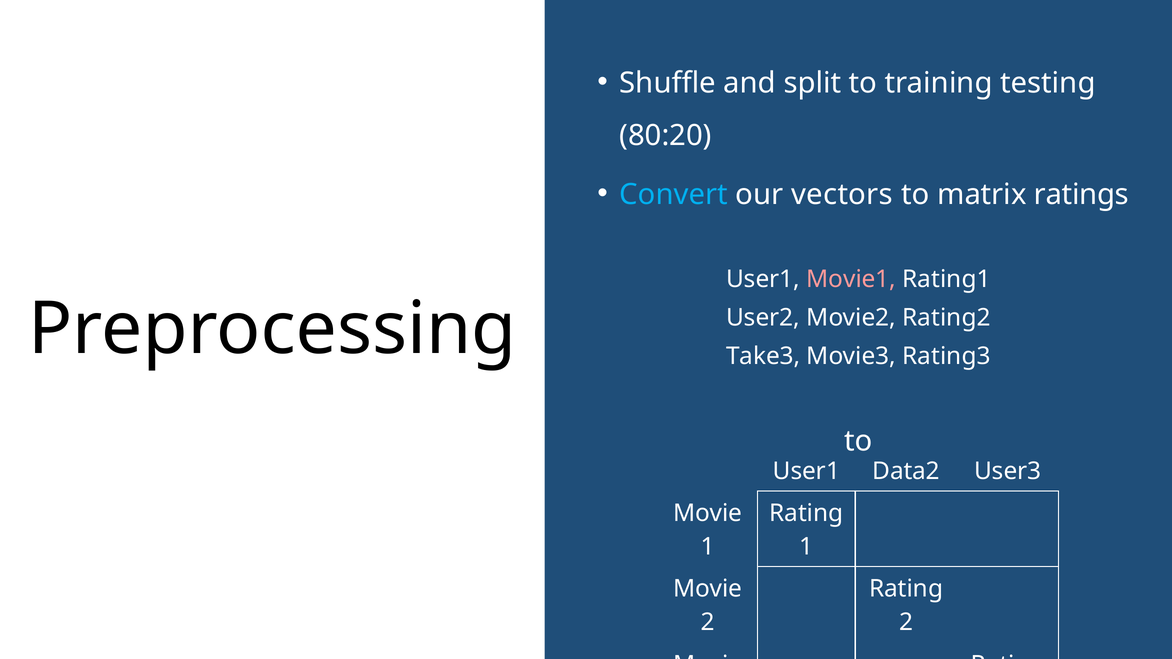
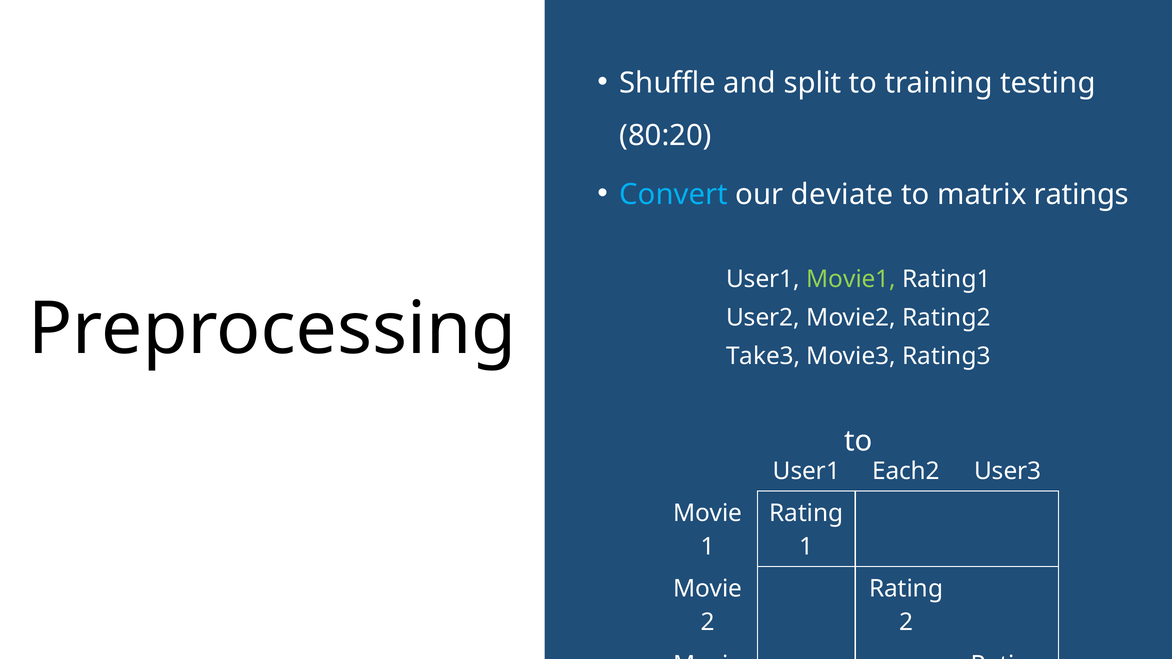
vectors: vectors -> deviate (842, 194)
Movie1 colour: pink -> light green (851, 279)
Data2: Data2 -> Each2 (906, 471)
